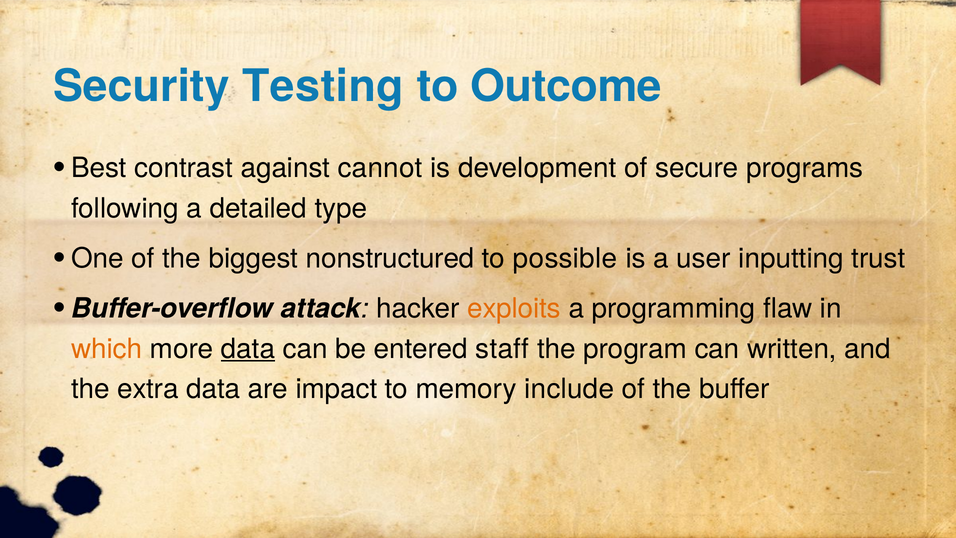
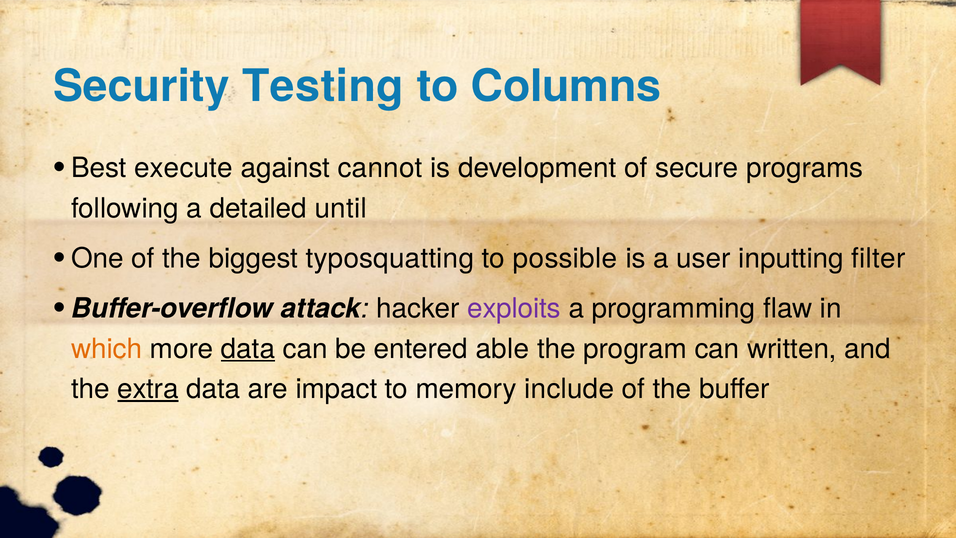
Outcome: Outcome -> Columns (566, 86)
contrast: contrast -> execute (184, 168)
type: type -> until (341, 208)
nonstructured: nonstructured -> typosquatting (390, 258)
trust: trust -> filter (878, 258)
exploits colour: orange -> purple (514, 308)
staff: staff -> able (502, 349)
extra underline: none -> present (148, 389)
